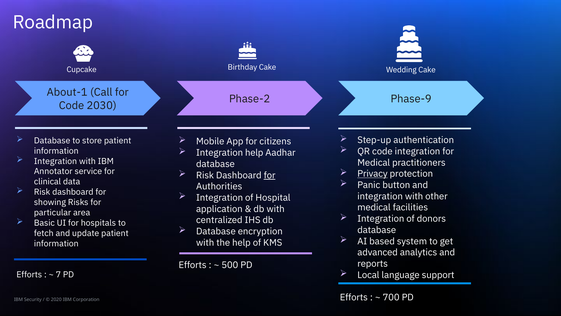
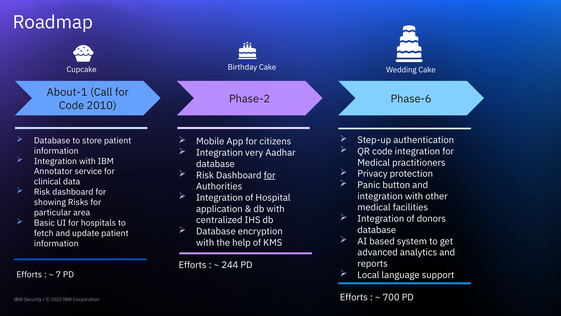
Phase-9: Phase-9 -> Phase-6 (411, 99)
2030: 2030 -> 2010 (102, 105)
Integration help: help -> very (254, 153)
Privacy underline: present -> none (373, 174)
500: 500 -> 244 (230, 265)
